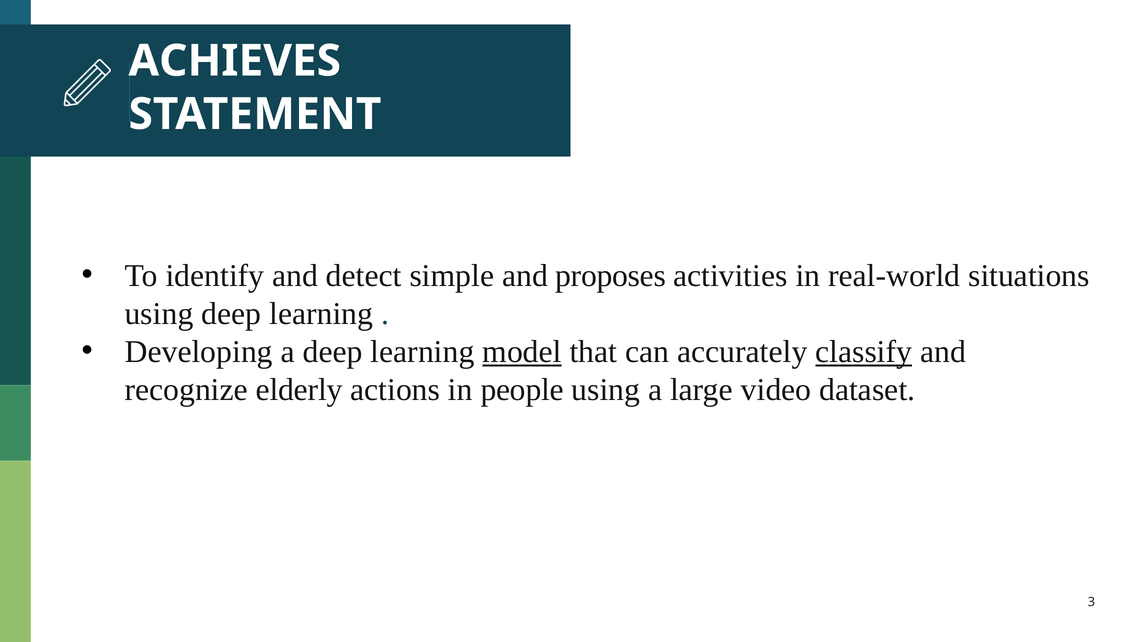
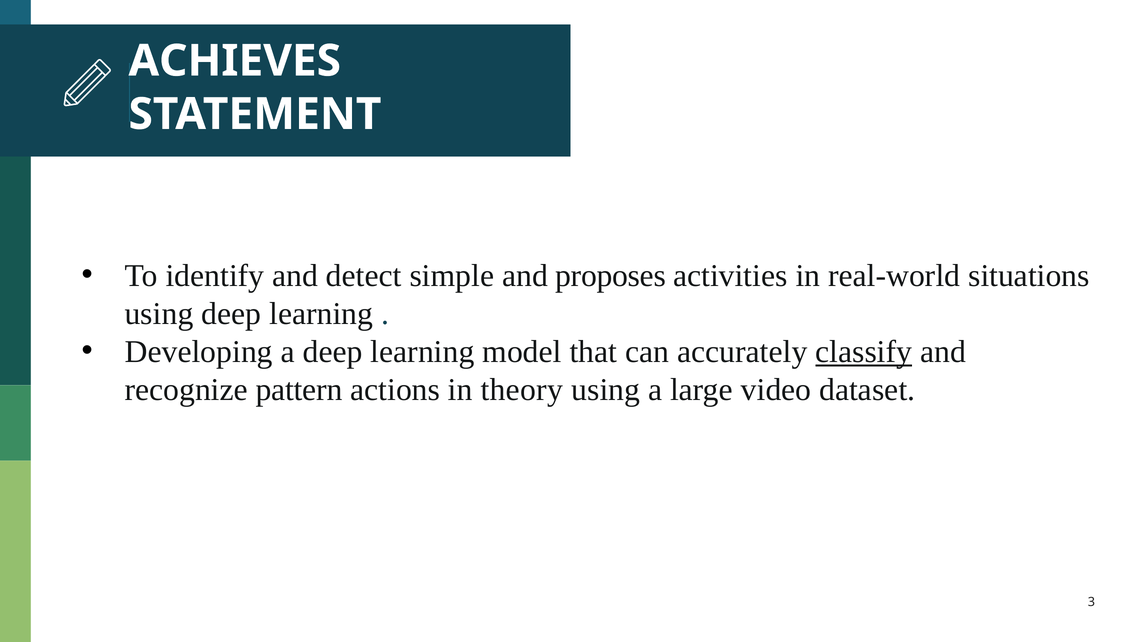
model underline: present -> none (522, 352)
elderly: elderly -> pattern (299, 390)
people: people -> theory (522, 390)
